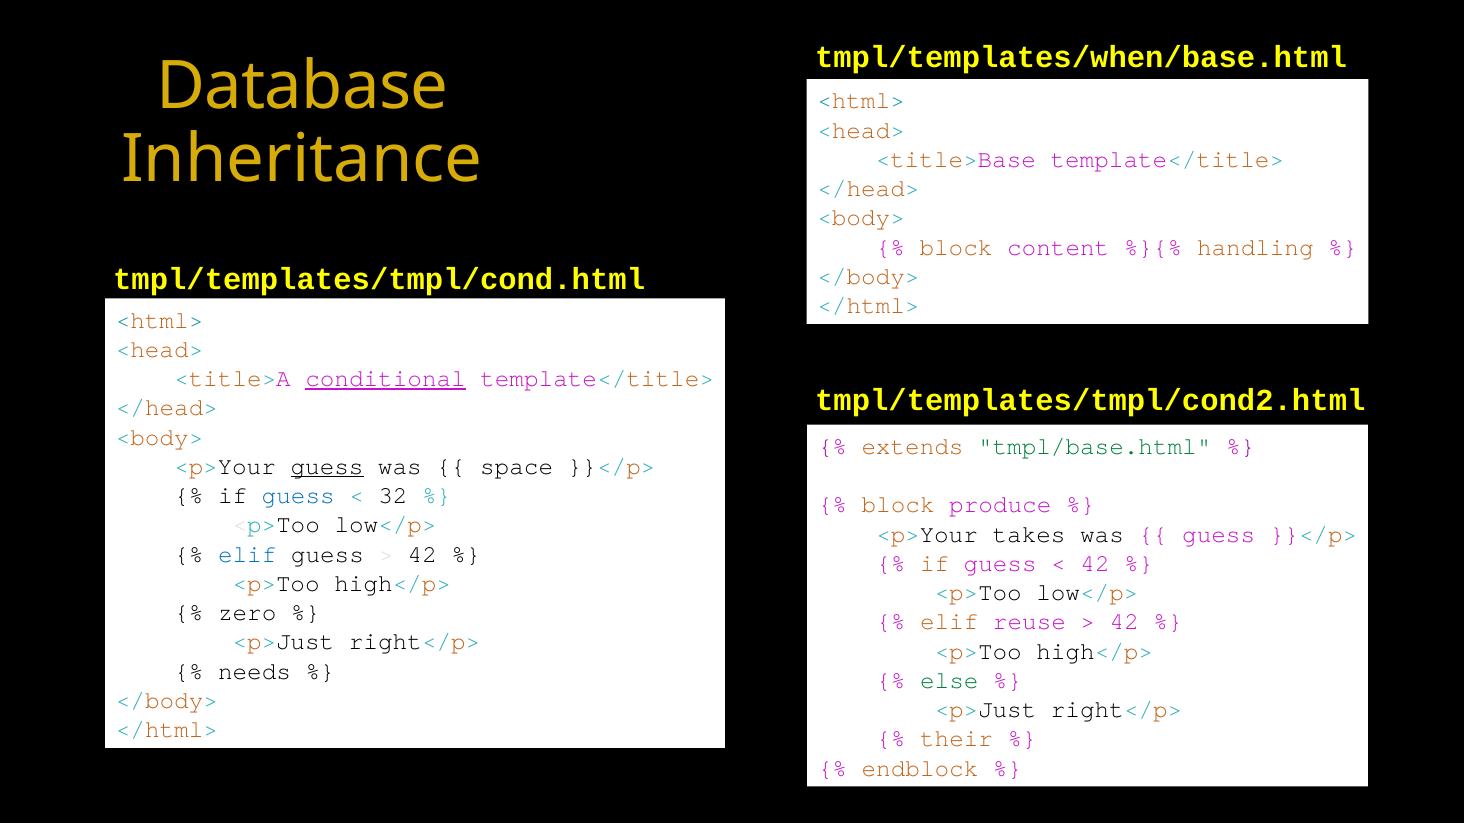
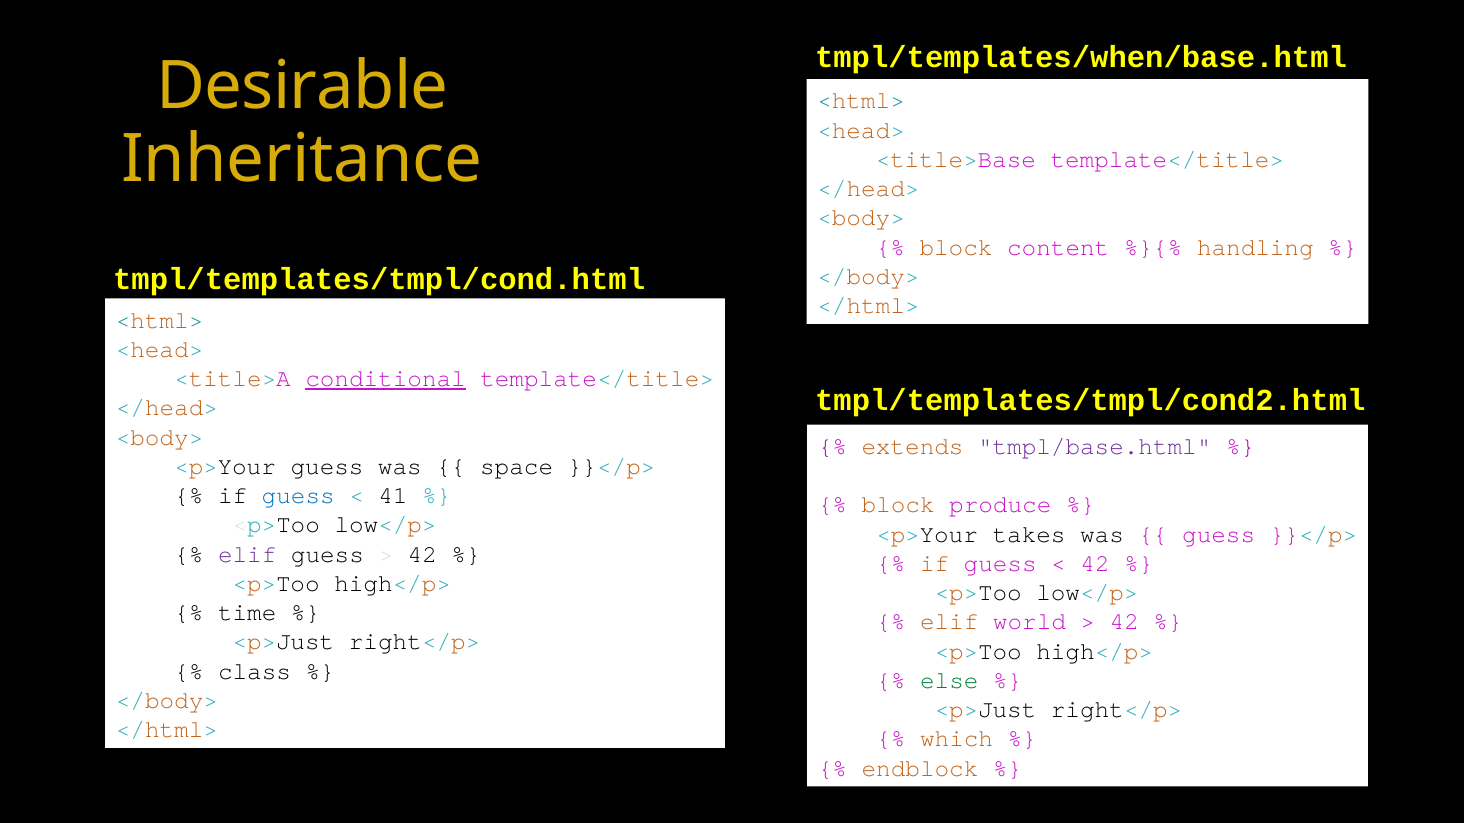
Database: Database -> Desirable (302, 87)
tmpl/base.html colour: green -> purple (1095, 447)
guess underline: present -> none (327, 467)
32: 32 -> 41 (393, 496)
elif colour: blue -> purple (247, 554)
zero: zero -> time (247, 613)
reuse: reuse -> world (1029, 622)
needs: needs -> class (255, 671)
their: their -> which (957, 739)
